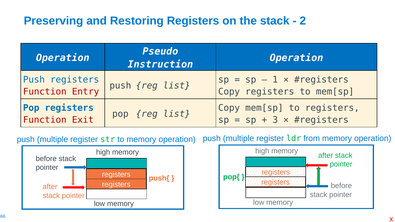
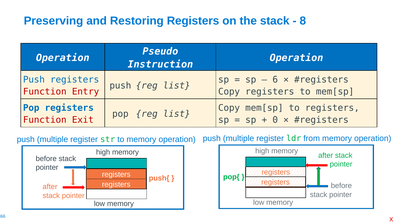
2: 2 -> 8 (303, 21)
1: 1 -> 6 (275, 80)
3: 3 -> 0 (275, 120)
